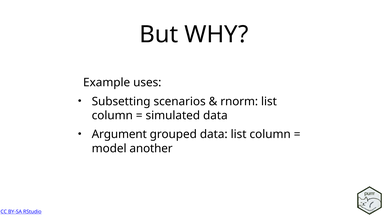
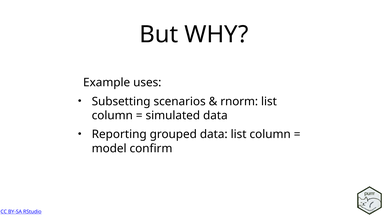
Argument: Argument -> Reporting (119, 135)
another: another -> confirm (151, 149)
